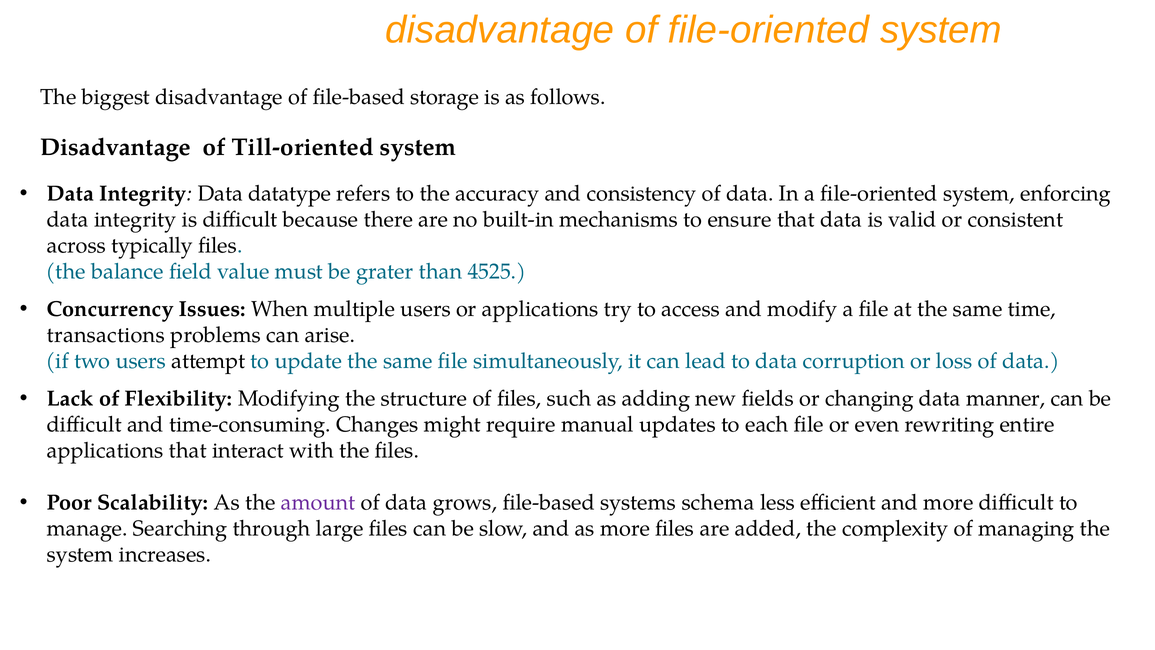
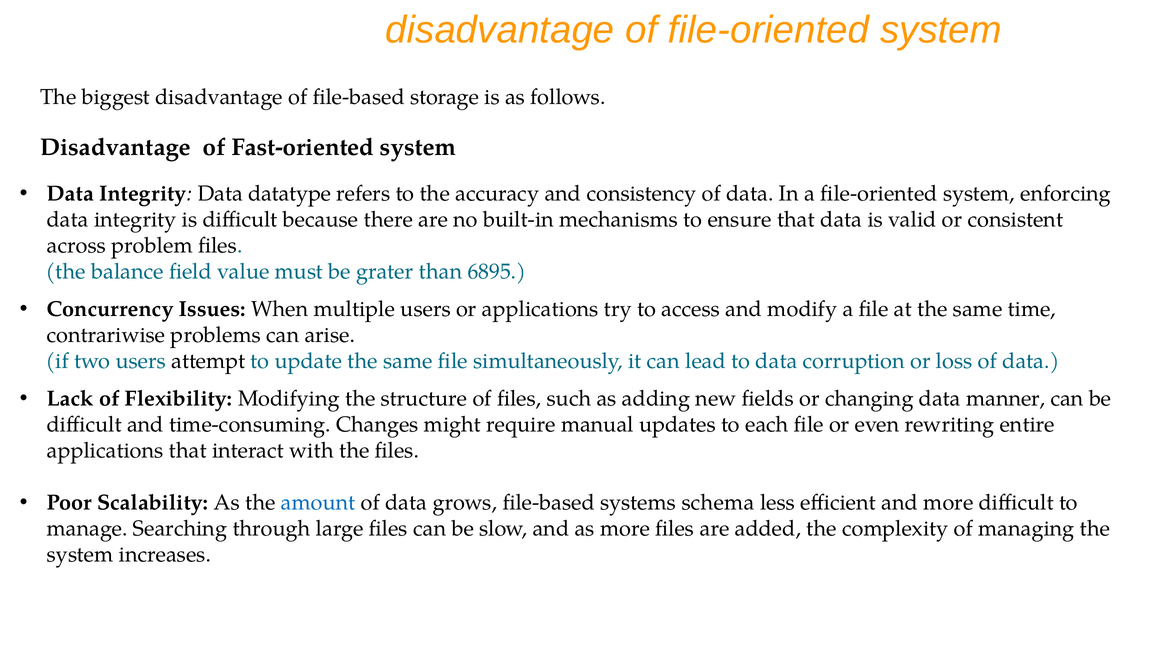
Till-oriented: Till-oriented -> Fast-oriented (303, 147)
typically: typically -> problem (152, 245)
4525: 4525 -> 6895 (497, 271)
transactions: transactions -> contrariwise (106, 335)
amount colour: purple -> blue (318, 502)
